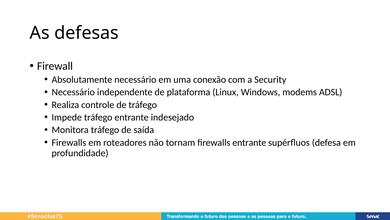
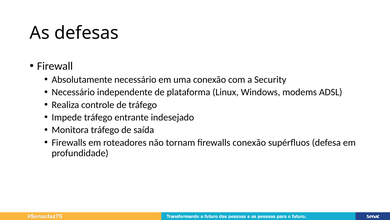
firewalls entrante: entrante -> conexão (249, 142)
